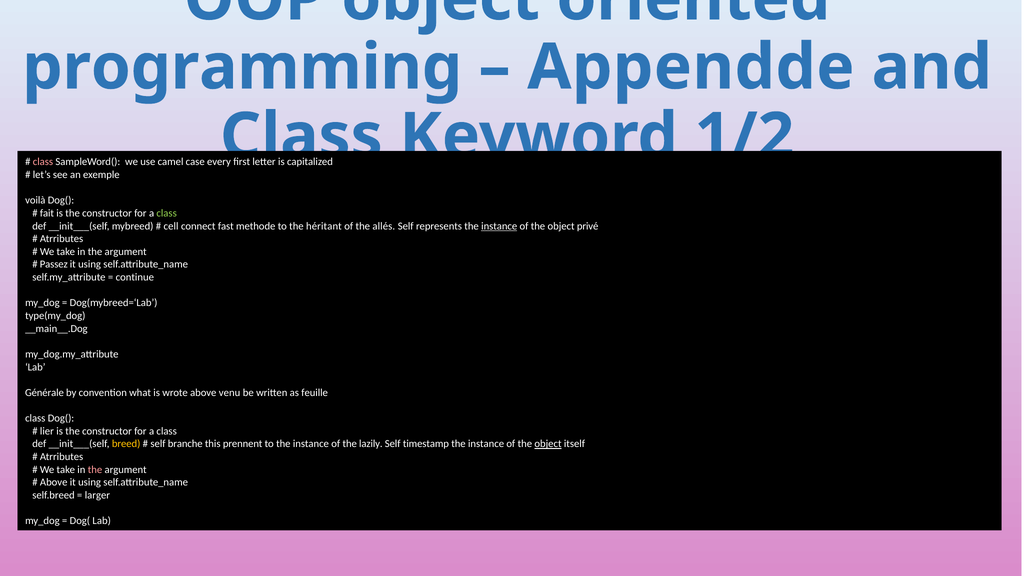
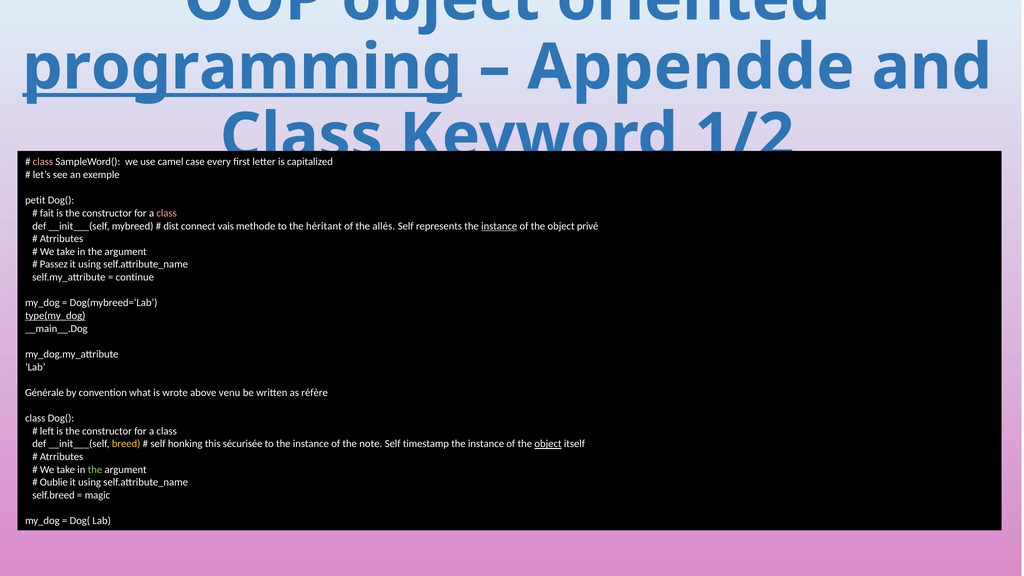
programming underline: none -> present (242, 67)
voilà: voilà -> petit (35, 200)
class colour: light green -> pink (167, 213)
cell: cell -> dist (171, 226)
fast: fast -> vais (226, 226)
type(my_dog underline: none -> present (55, 316)
feuille: feuille -> réfère (315, 393)
lier: lier -> left (47, 431)
branche: branche -> honking (185, 444)
prennent: prennent -> sécurisée (243, 444)
lazily: lazily -> note (371, 444)
the colour: pink -> light green (95, 470)
Above: Above -> Oublie (54, 482)
larger: larger -> magic (97, 495)
